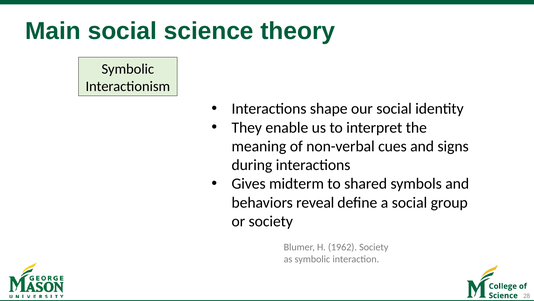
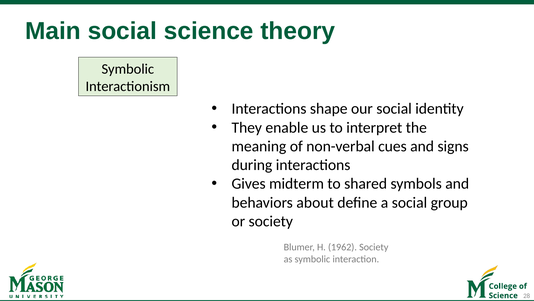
reveal: reveal -> about (315, 202)
